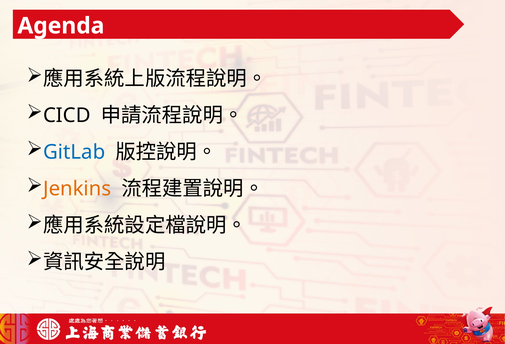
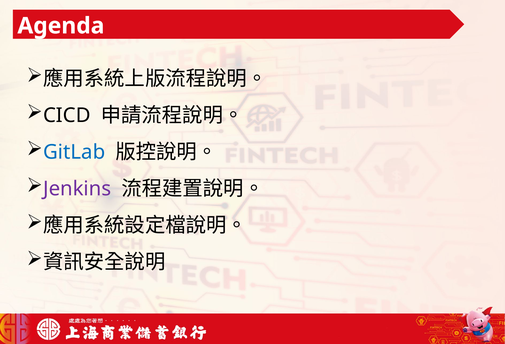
Jenkins colour: orange -> purple (77, 189)
